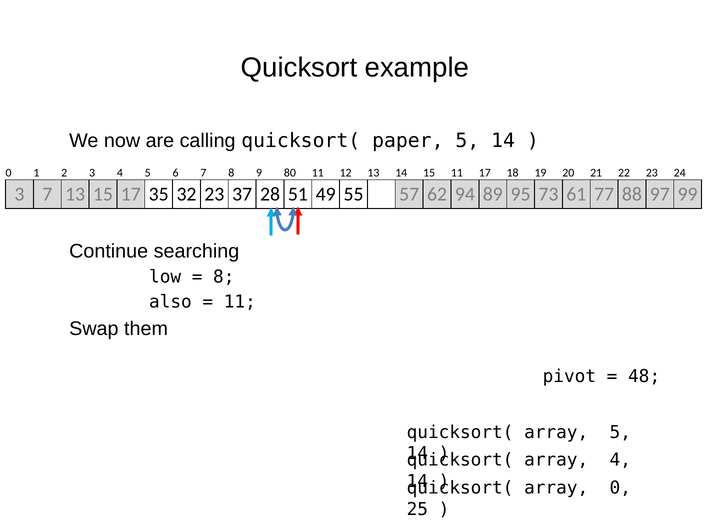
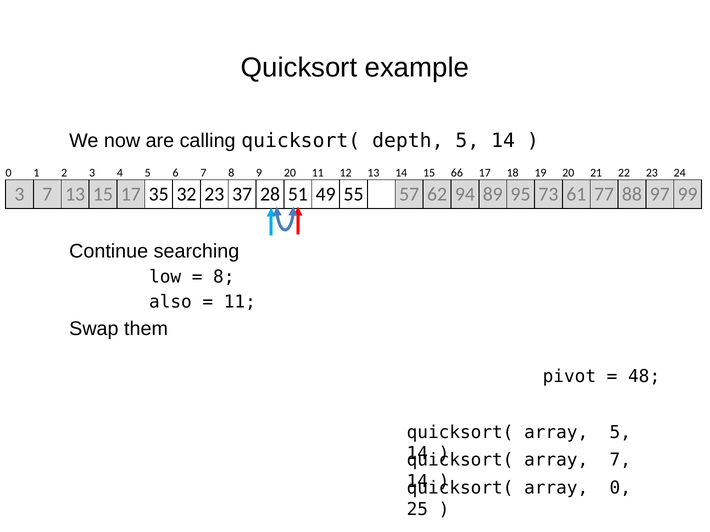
paper: paper -> depth (408, 141)
9 80: 80 -> 20 (290, 173)
15 11: 11 -> 66 (457, 173)
array 4: 4 -> 7 (620, 461)
